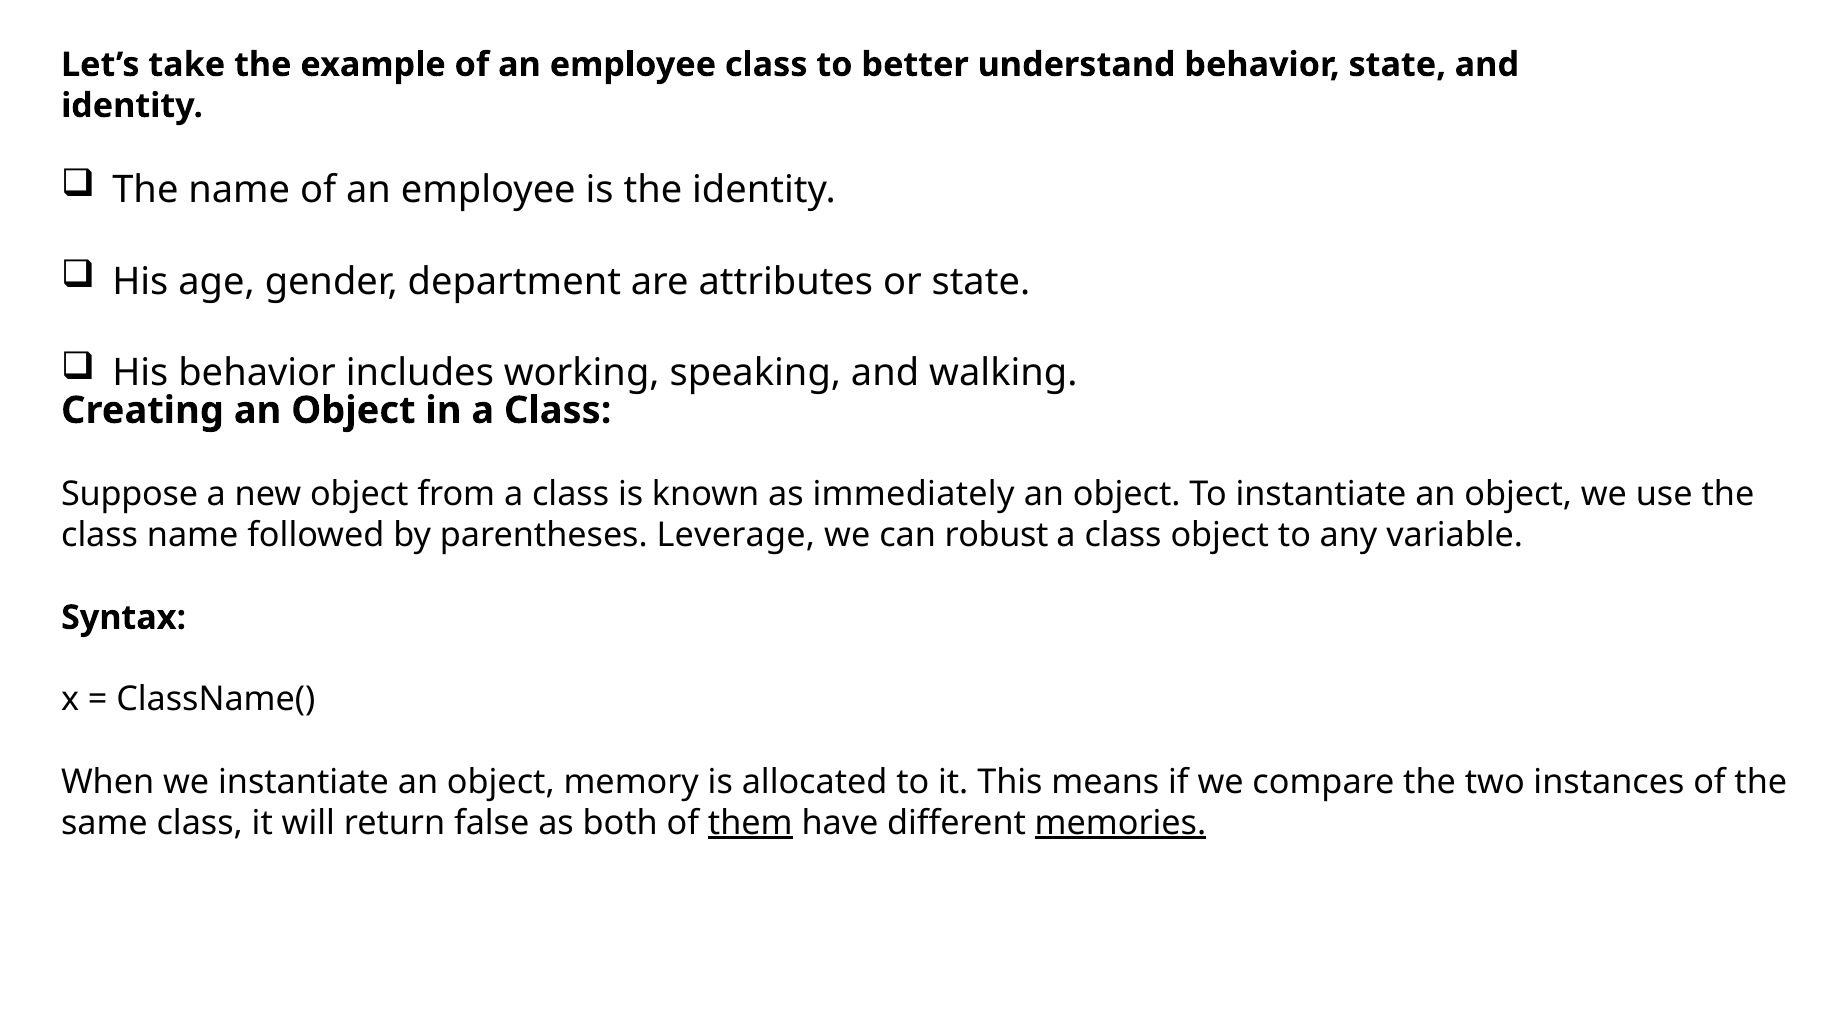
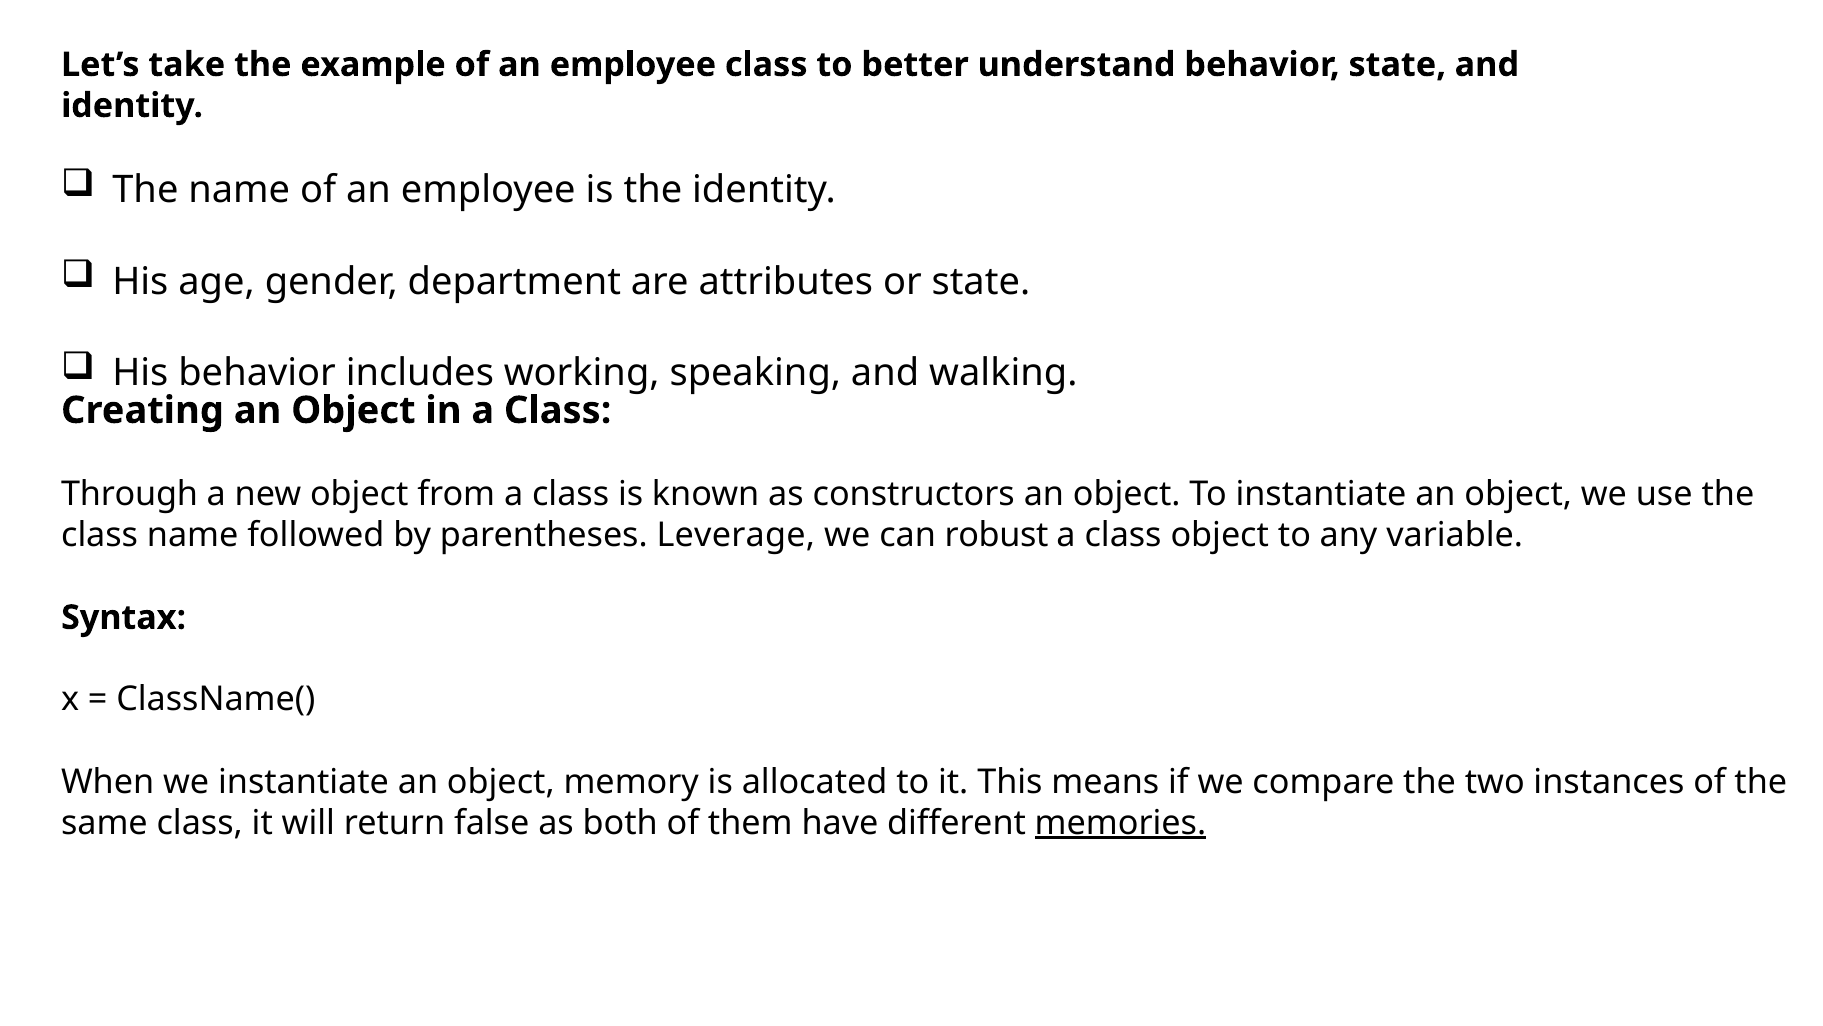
Suppose: Suppose -> Through (130, 494)
immediately: immediately -> constructors (914, 494)
them underline: present -> none (750, 822)
